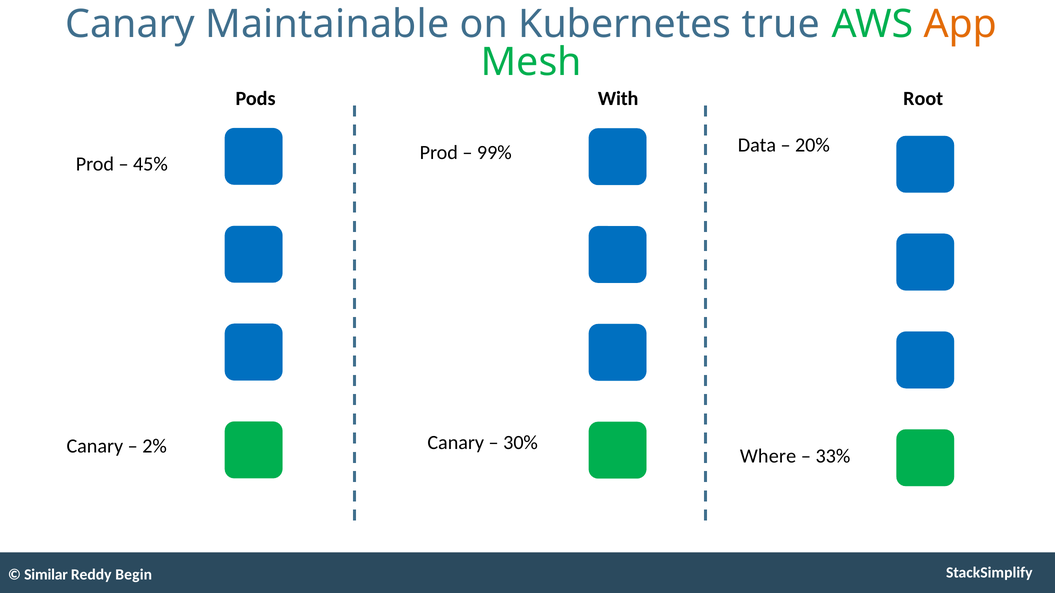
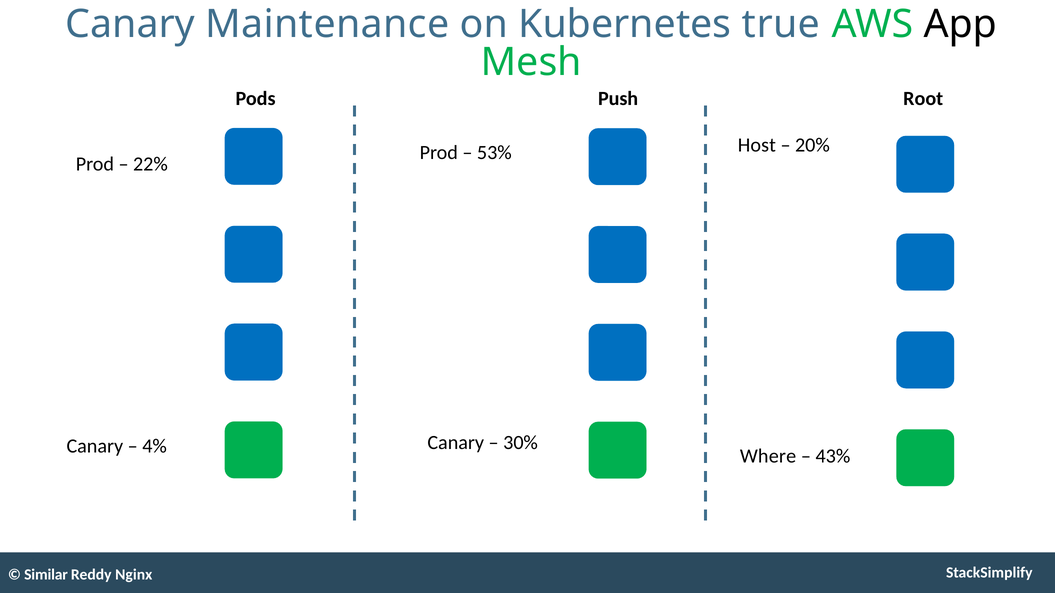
Maintainable: Maintainable -> Maintenance (327, 24)
App colour: orange -> black (960, 24)
With: With -> Push (618, 99)
Data: Data -> Host (757, 145)
99%: 99% -> 53% (494, 153)
45%: 45% -> 22% (150, 164)
2%: 2% -> 4% (155, 447)
33%: 33% -> 43% (833, 456)
Begin: Begin -> Nginx (134, 575)
